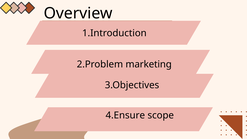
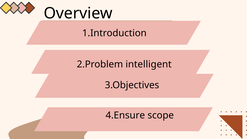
marketing: marketing -> intelligent (149, 64)
